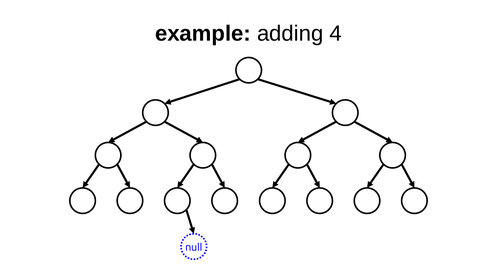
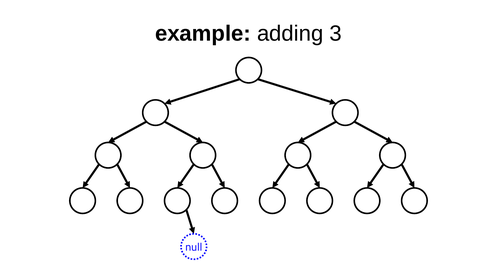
adding 4: 4 -> 3 (336, 34)
